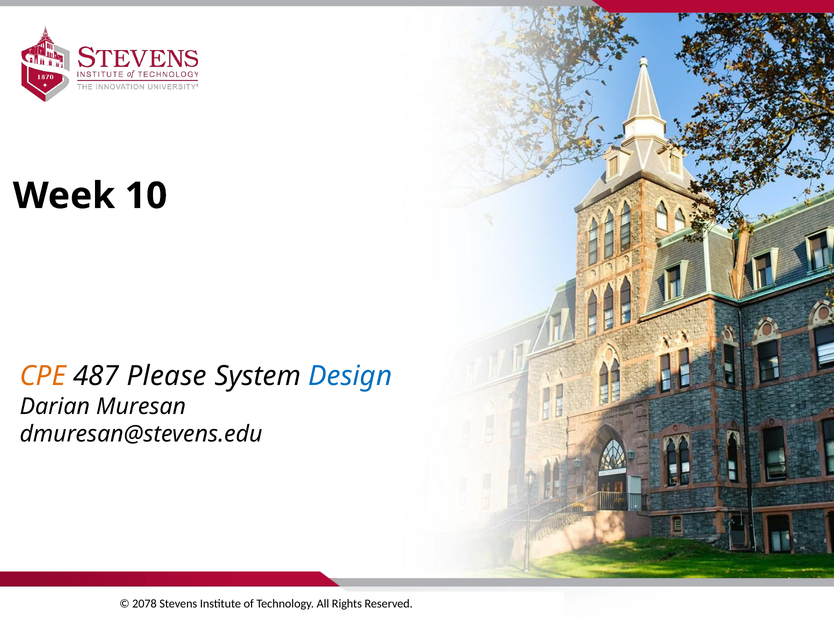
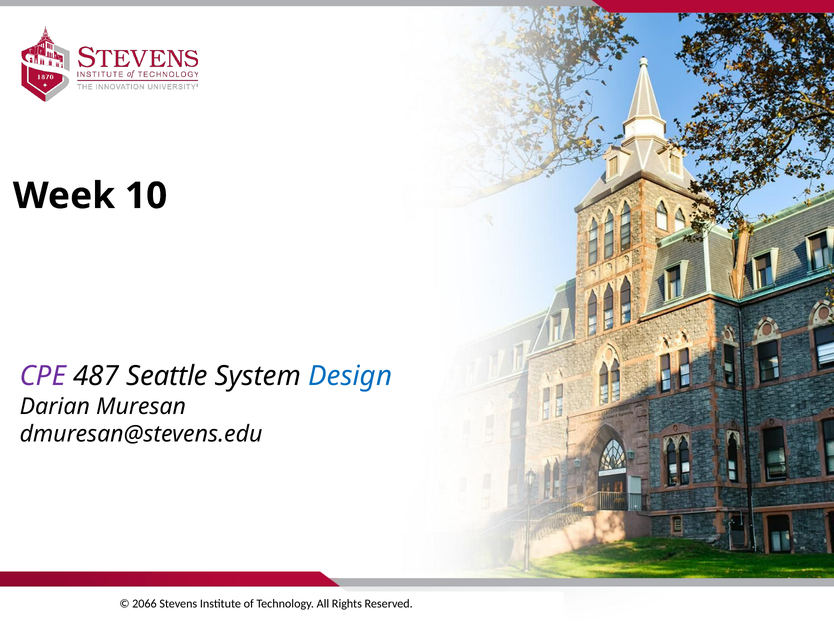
CPE colour: orange -> purple (43, 377)
Please: Please -> Seattle (167, 377)
2078: 2078 -> 2066 (144, 604)
